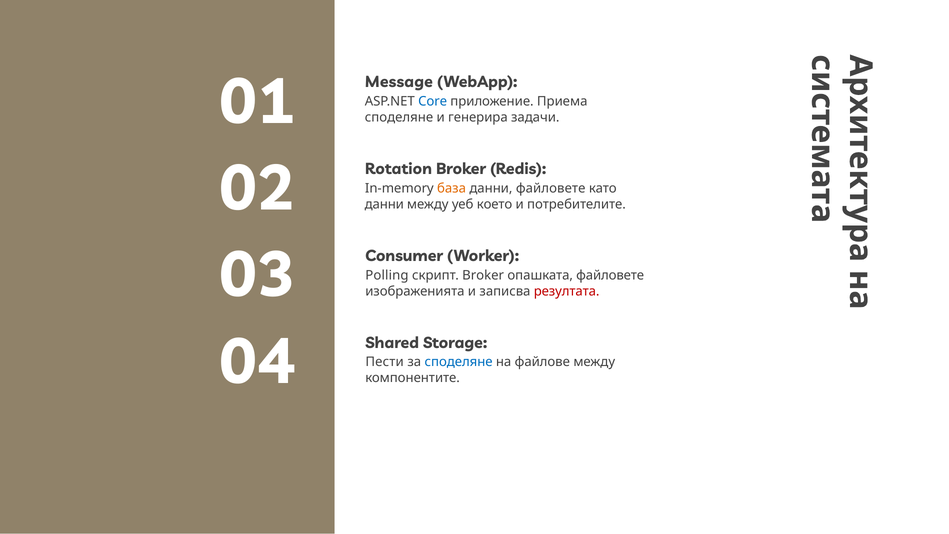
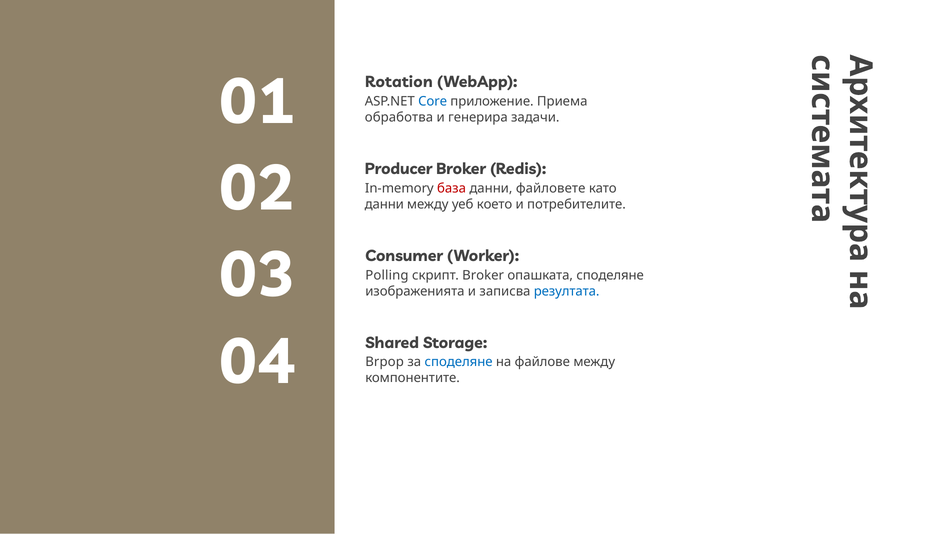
Message: Message -> Rotation (399, 82)
споделяне: споделяне -> обработва (399, 117)
Rotation: Rotation -> Producer (399, 169)
база colour: orange -> red (452, 188)
опашката файловете: файловете -> споделяне (610, 275)
резултата colour: red -> blue (567, 291)
Пести: Пести -> Brpop (385, 362)
